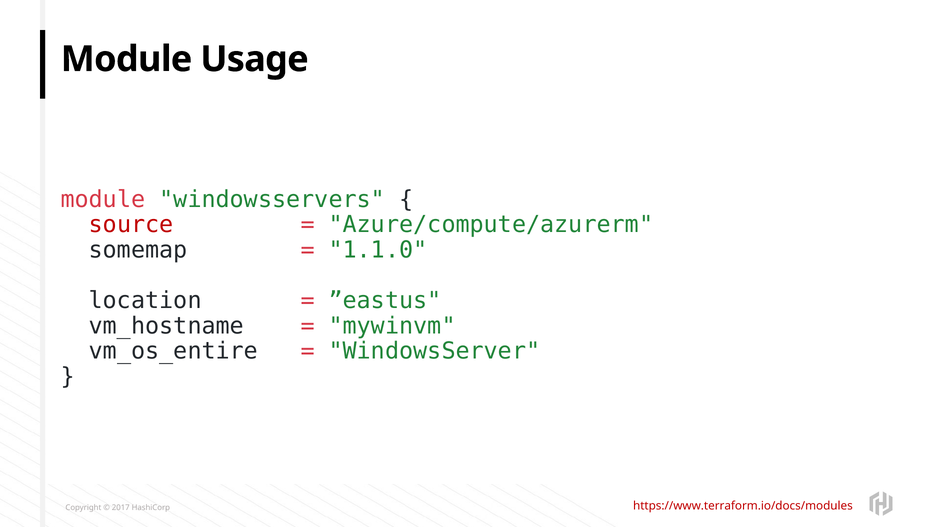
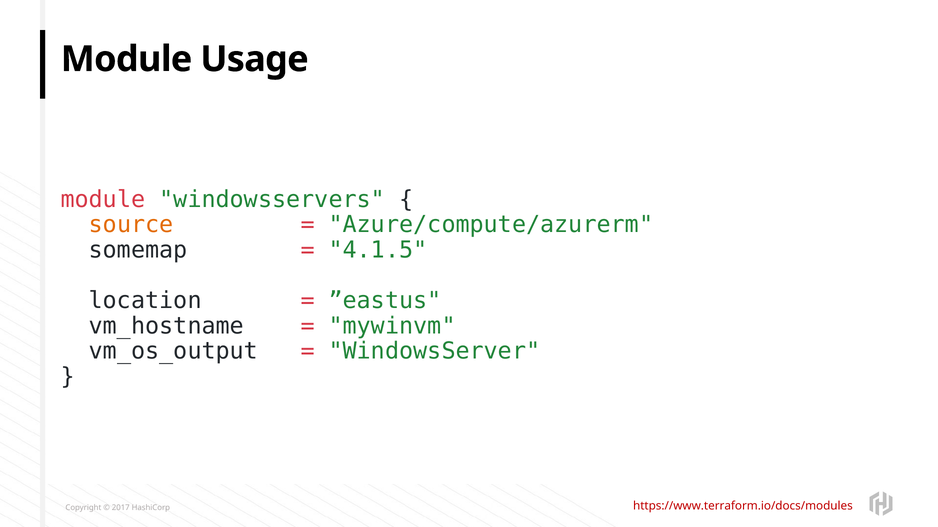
source colour: red -> orange (131, 225)
1.1.0: 1.1.0 -> 4.1.5 (378, 250)
vm_os_entire: vm_os_entire -> vm_os_output (173, 352)
